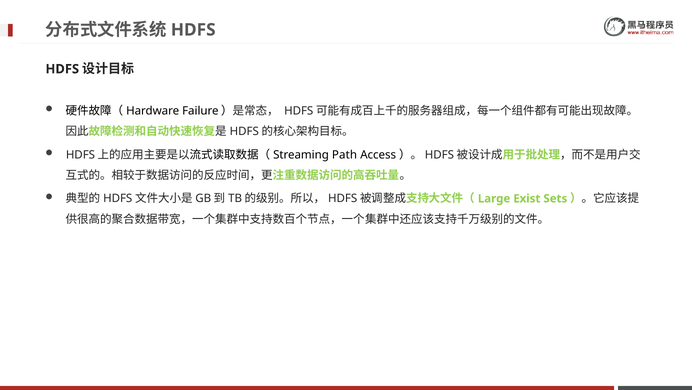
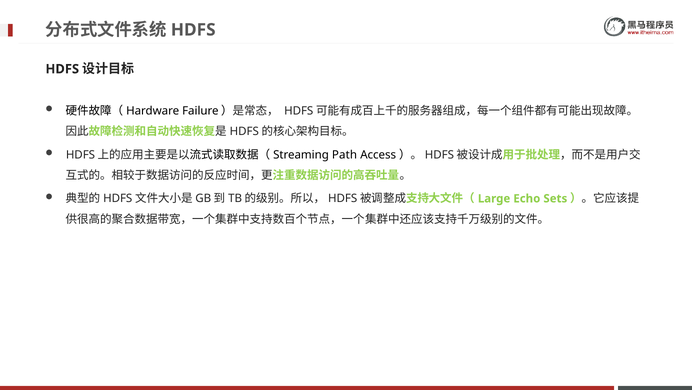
Exist: Exist -> Echo (527, 198)
